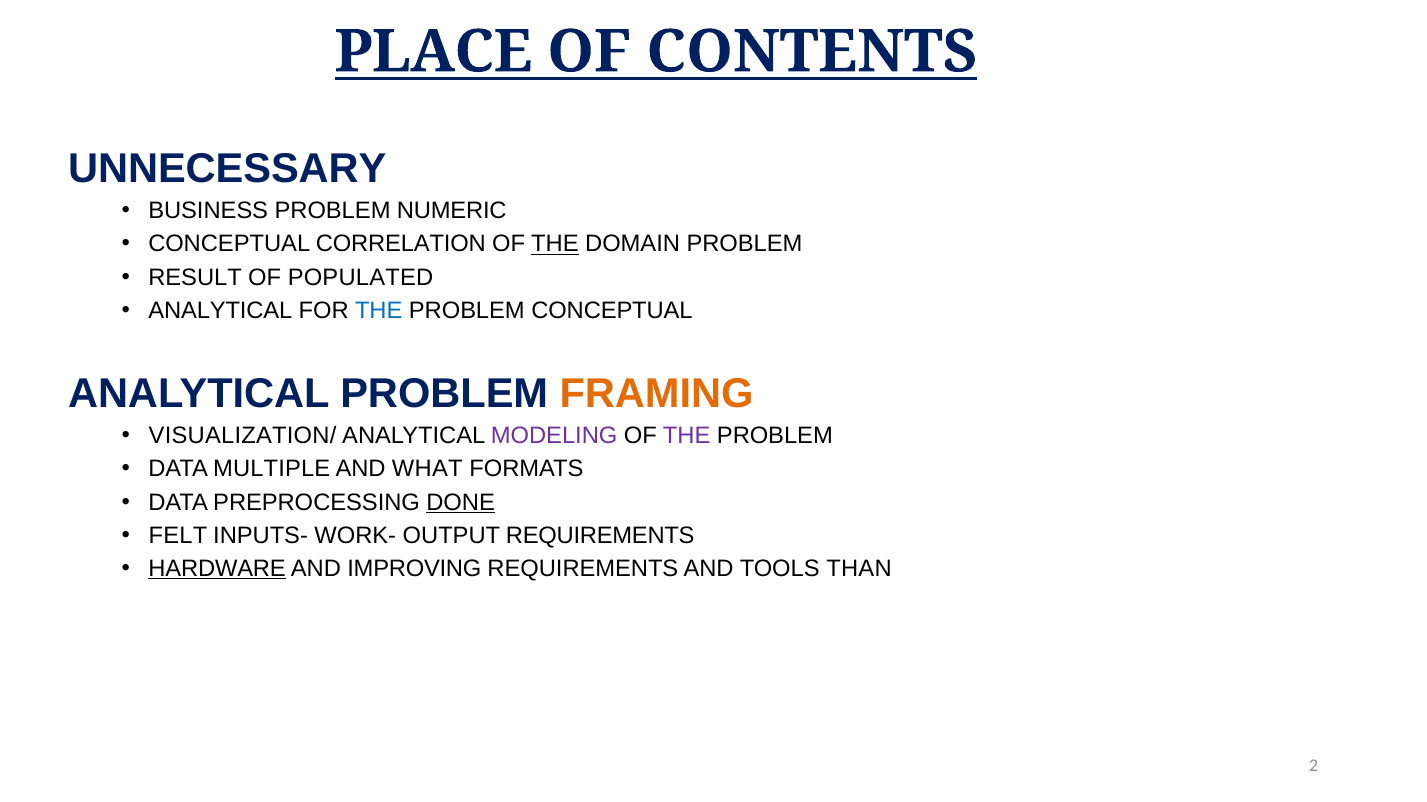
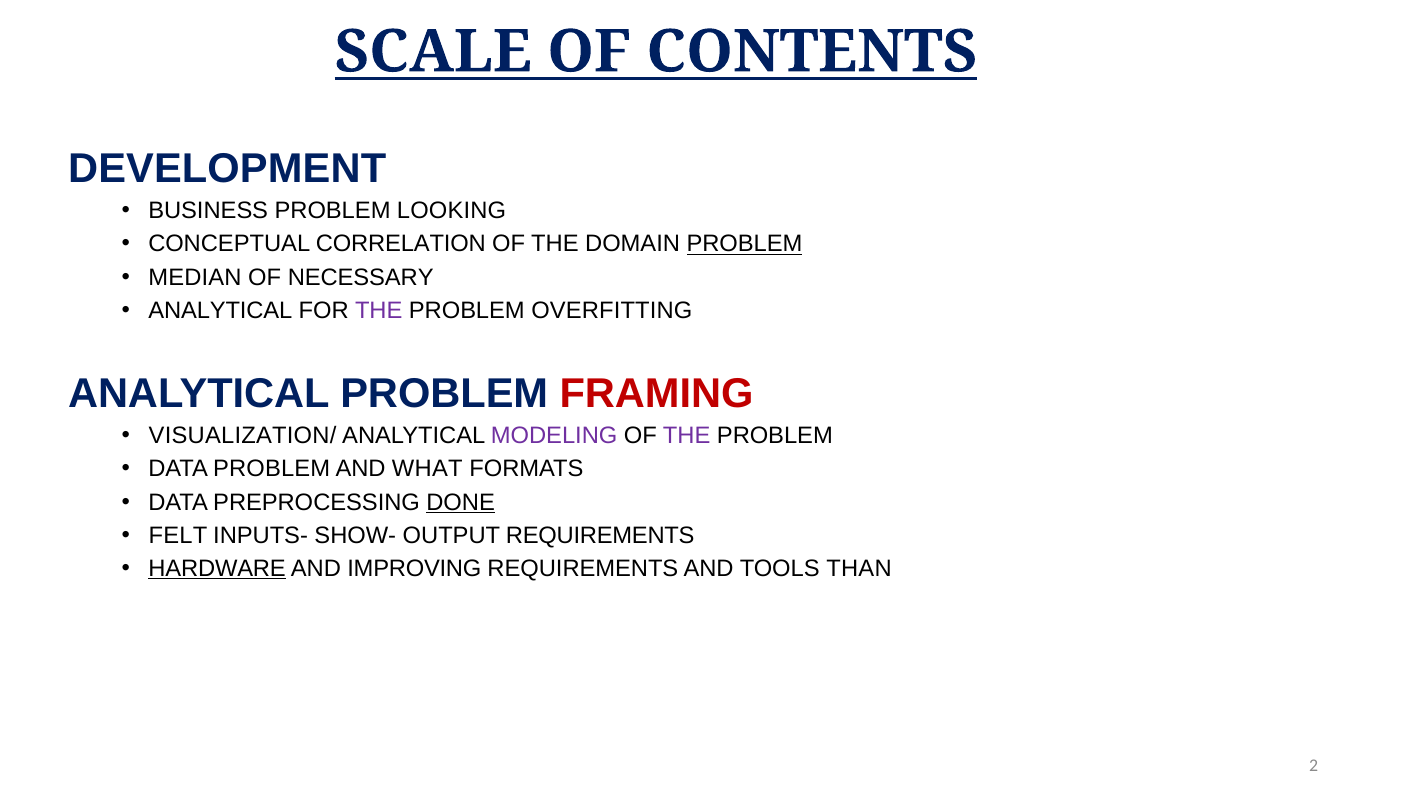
PLACE: PLACE -> SCALE (433, 52)
UNNECESSARY: UNNECESSARY -> DEVELOPMENT (227, 168)
NUMERIC: NUMERIC -> LOOKING (452, 211)
THE underline: present -> none (555, 244)
PROBLEM underline: none -> present (744, 244)
RESULT: RESULT -> MEDIAN (195, 277)
POPULATED: POPULATED -> NECESSARY (361, 277)
THE colour: blue -> purple (379, 310)
PROBLEM CONCEPTUAL: CONCEPTUAL -> OVERFITTING (612, 310)
FRAMING colour: orange -> red (657, 394)
DATA MULTIPLE: MULTIPLE -> PROBLEM (272, 470)
WORK-: WORK- -> SHOW- (355, 536)
